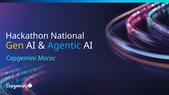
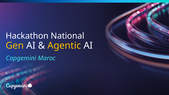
Agentic colour: light blue -> yellow (64, 46)
